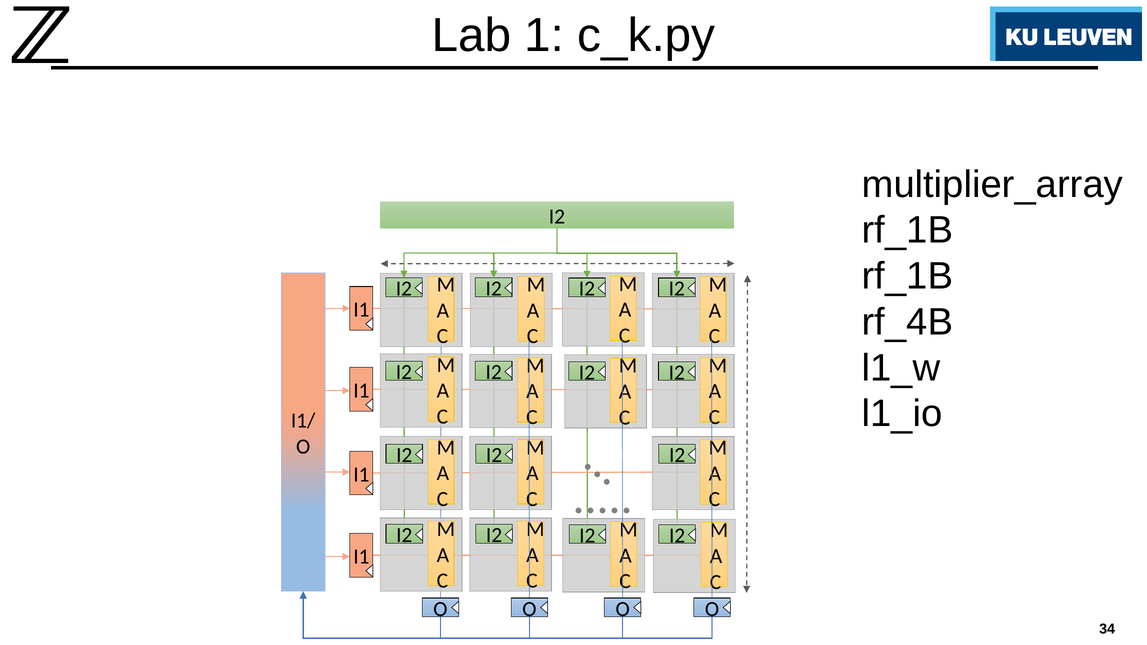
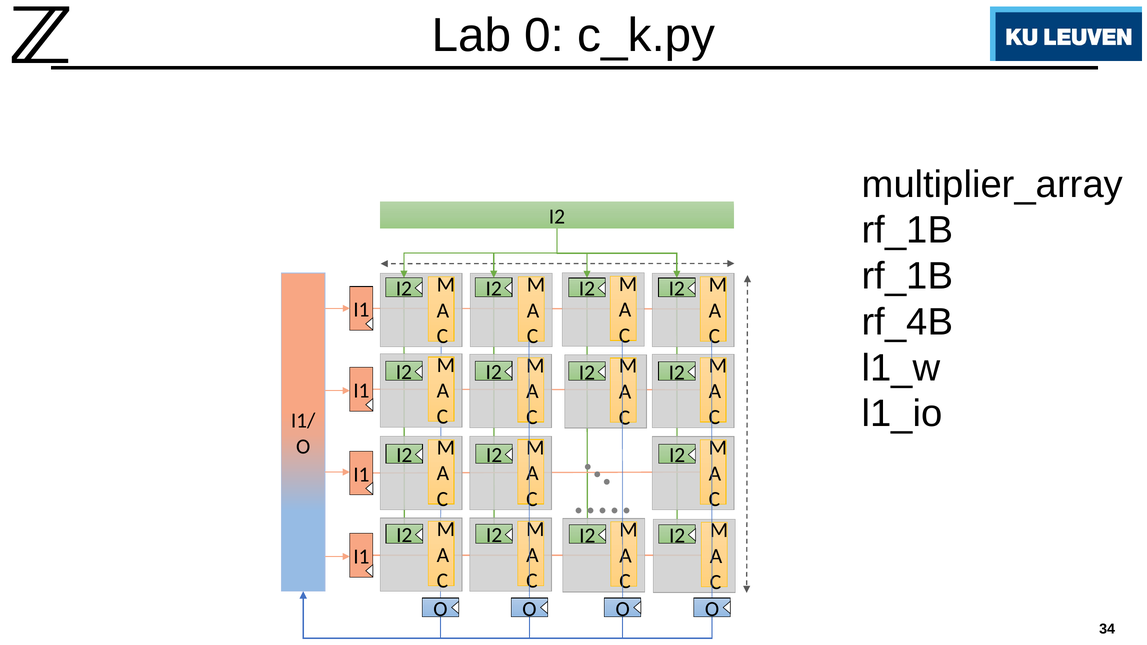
1: 1 -> 0 (544, 35)
